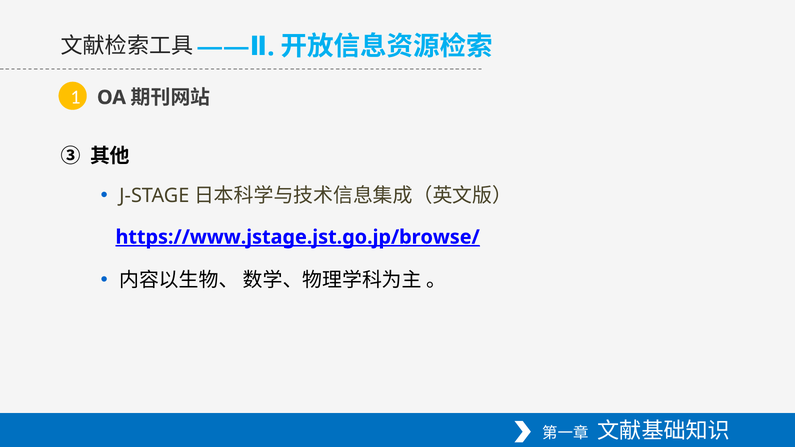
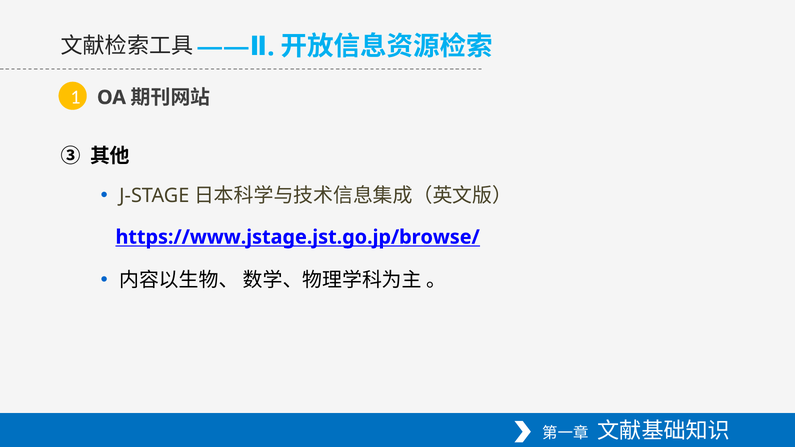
https://www.jstage.jst.go.jp/browse/ underline: present -> none (298, 237)
